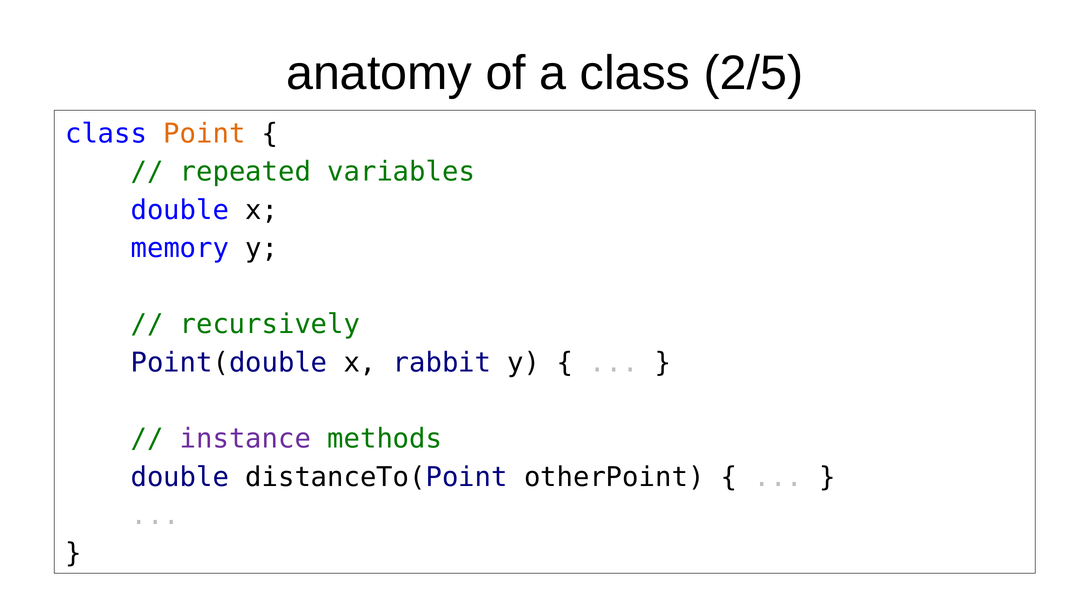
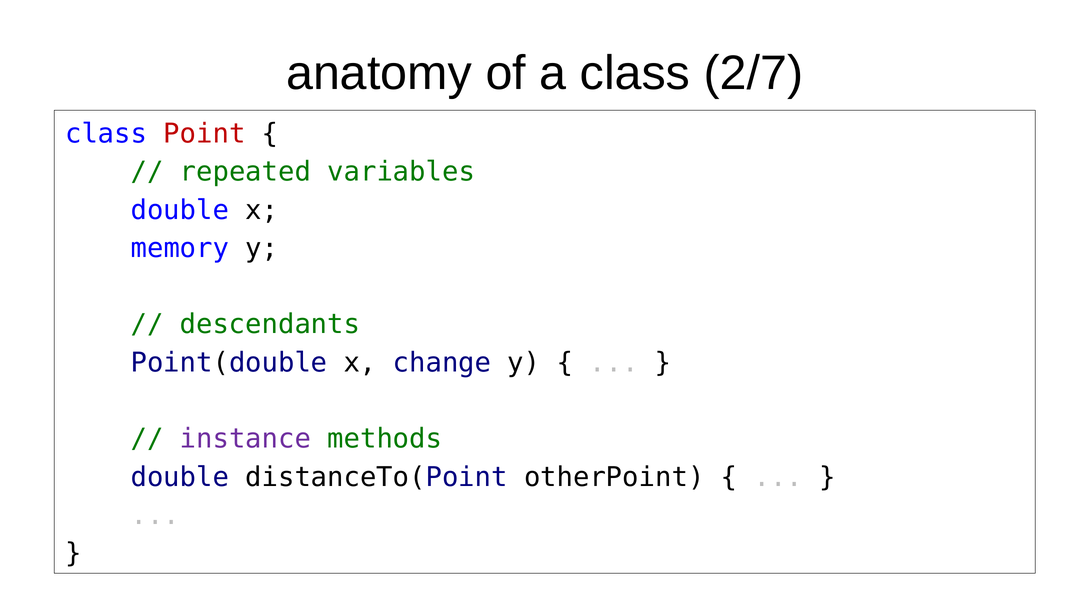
2/5: 2/5 -> 2/7 (753, 73)
Point colour: orange -> red (204, 134)
recursively: recursively -> descendants (270, 325)
rabbit: rabbit -> change (442, 363)
